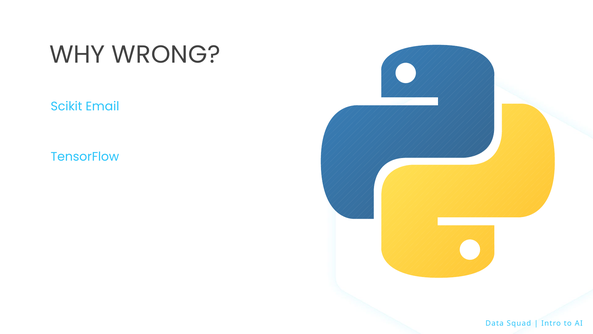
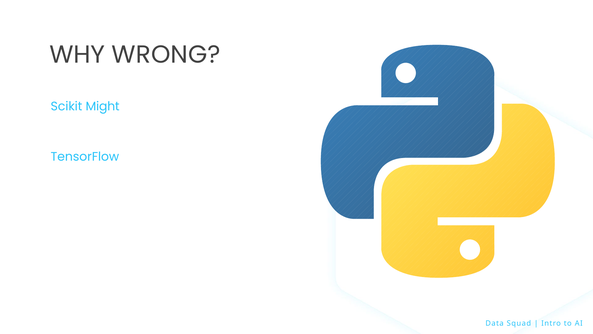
Email: Email -> Might (103, 106)
